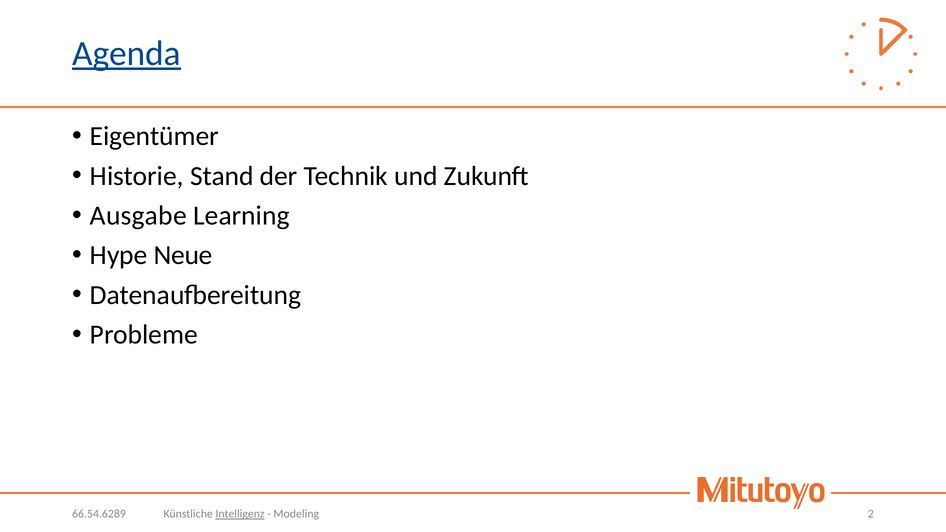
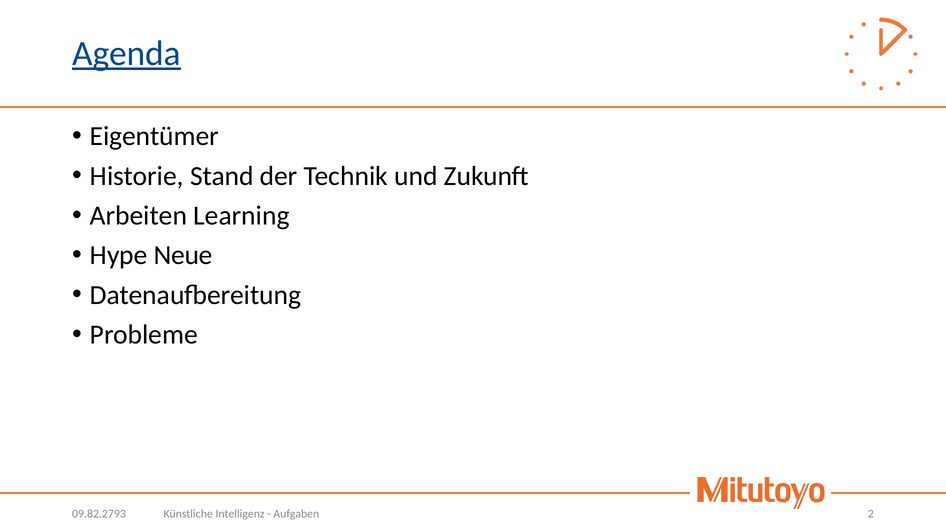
Ausgabe: Ausgabe -> Arbeiten (139, 216)
Intelligenz underline: present -> none (240, 514)
Modeling: Modeling -> Aufgaben (296, 514)
66.54.6289: 66.54.6289 -> 09.82.2793 (99, 514)
